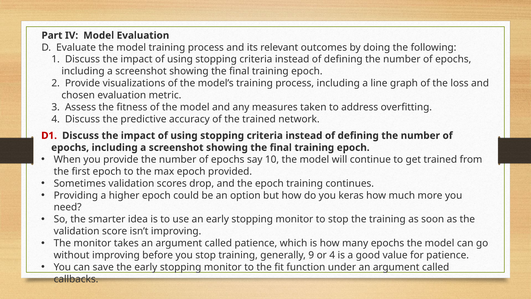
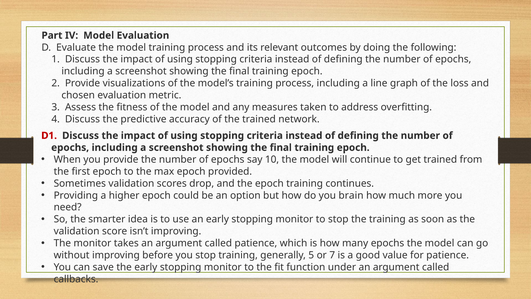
keras: keras -> brain (351, 195)
9: 9 -> 5 (311, 255)
or 4: 4 -> 7 (332, 255)
